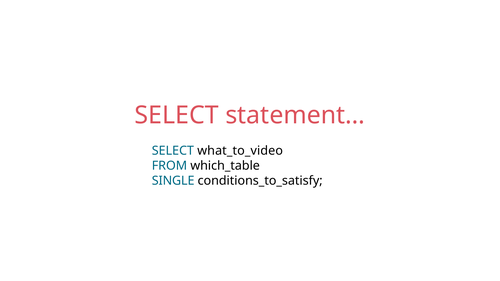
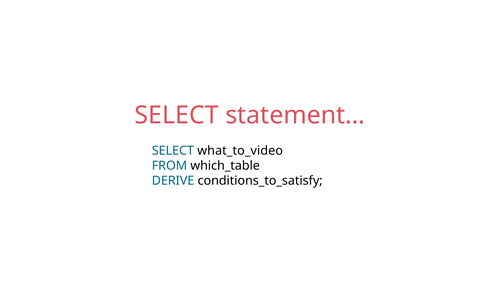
SINGLE: SINGLE -> DERIVE (173, 181)
